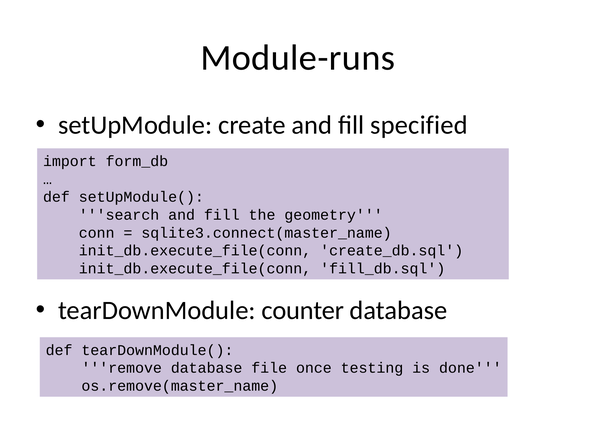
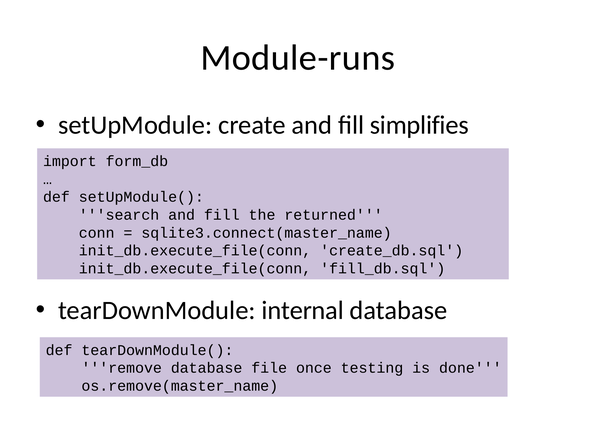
specified: specified -> simplifies (419, 125)
geometry: geometry -> returned (334, 215)
counter: counter -> internal (303, 311)
